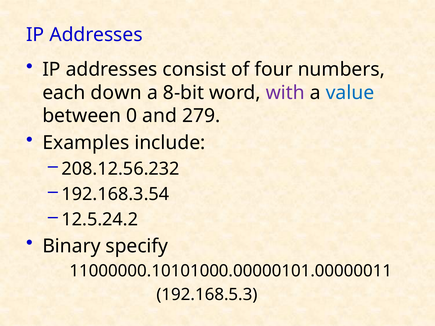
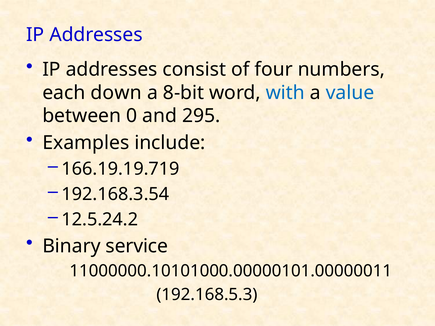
with colour: purple -> blue (285, 93)
279: 279 -> 295 (201, 116)
208.12.56.232: 208.12.56.232 -> 166.19.19.719 (121, 169)
specify: specify -> service (137, 246)
